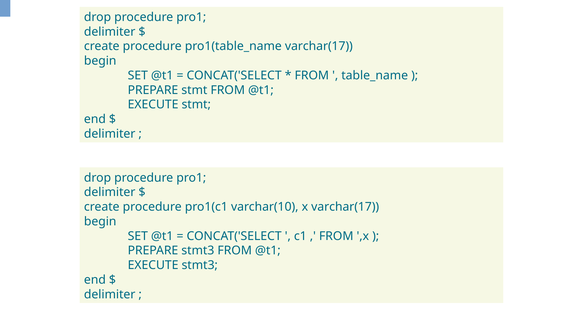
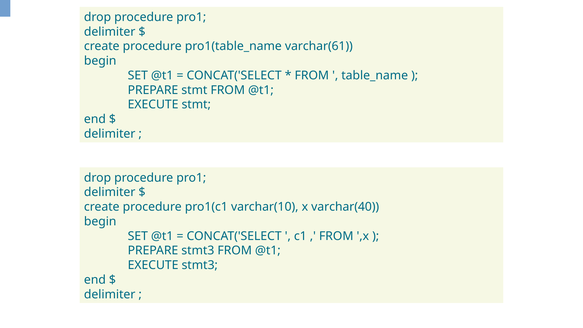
pro1(table_name varchar(17: varchar(17 -> varchar(61 (319, 46)
x varchar(17: varchar(17 -> varchar(40 (345, 207)
